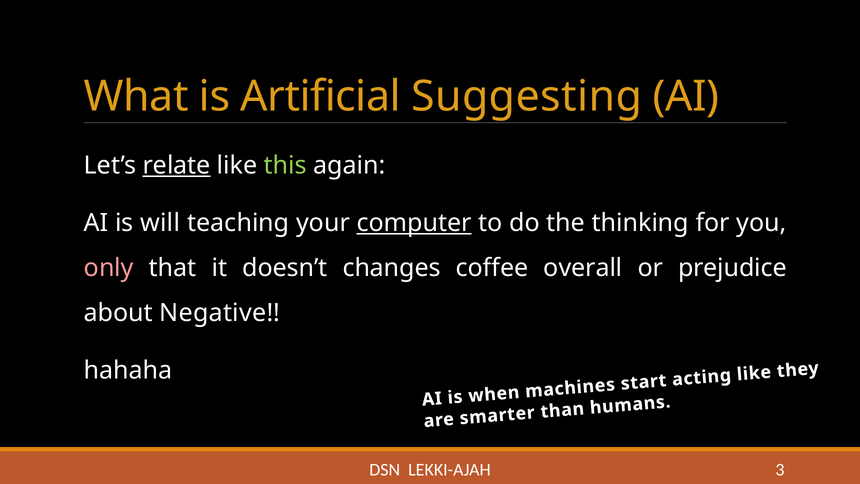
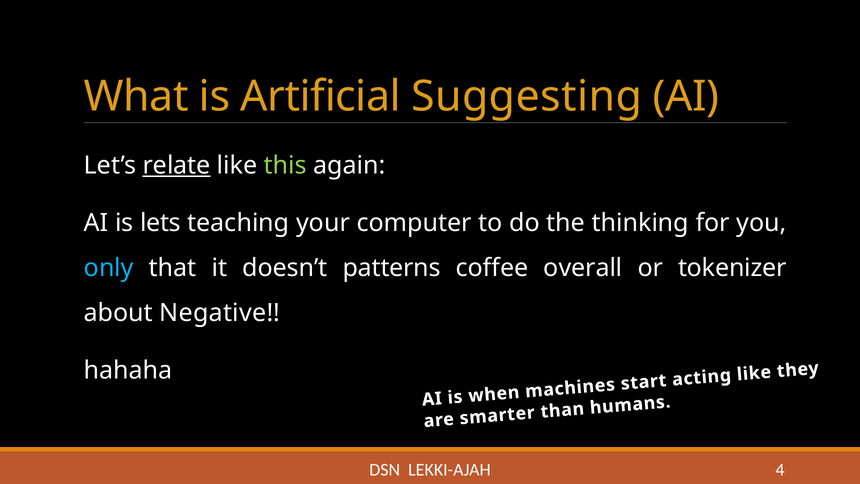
will: will -> lets (160, 223)
computer underline: present -> none (414, 223)
only colour: pink -> light blue (109, 268)
changes: changes -> patterns (392, 268)
prejudice: prejudice -> tokenizer (732, 268)
3: 3 -> 4 (780, 470)
